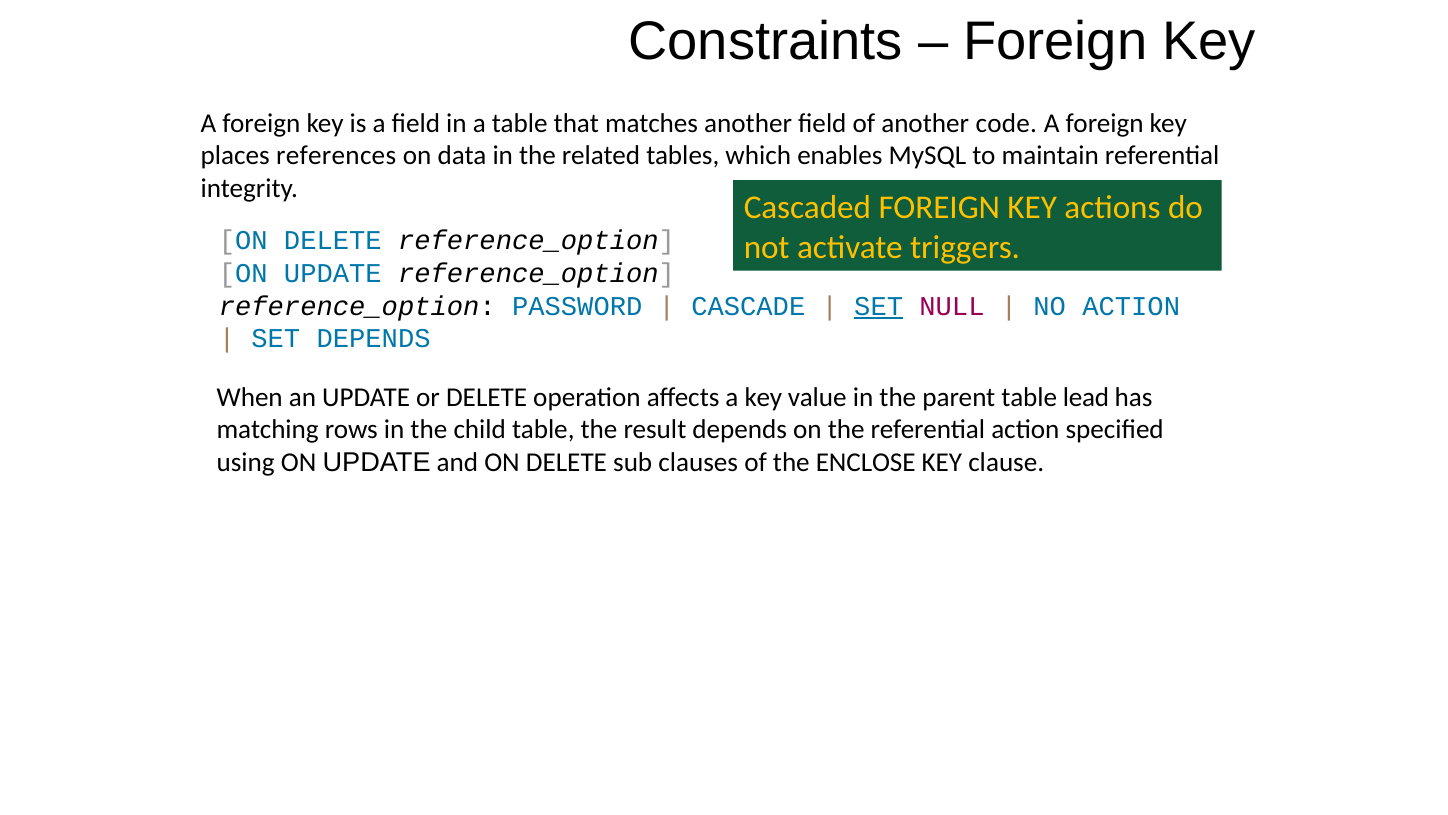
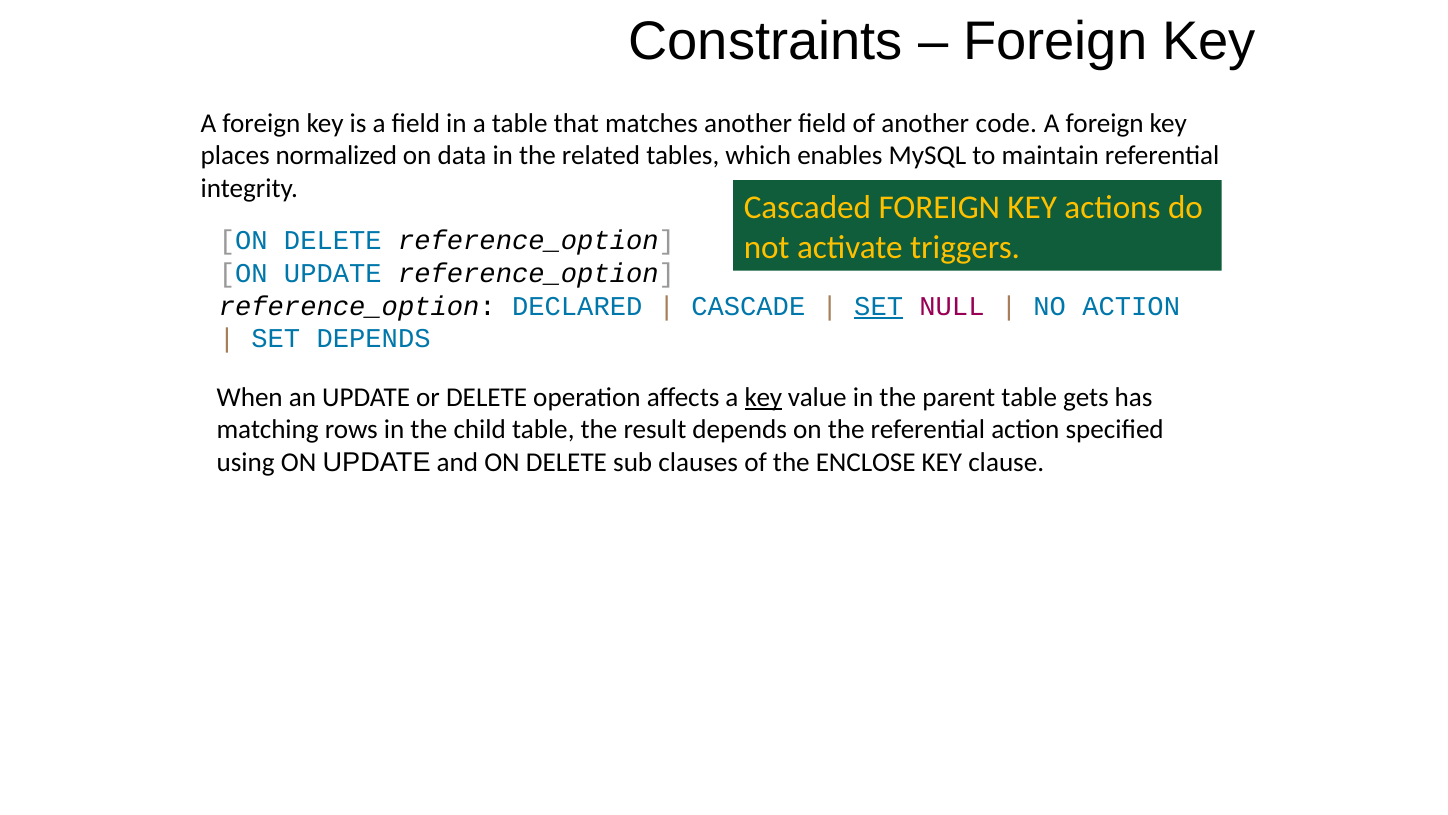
references: references -> normalized (336, 156)
PASSWORD: PASSWORD -> DECLARED (577, 306)
key underline: none -> present (763, 397)
lead: lead -> gets (1086, 397)
